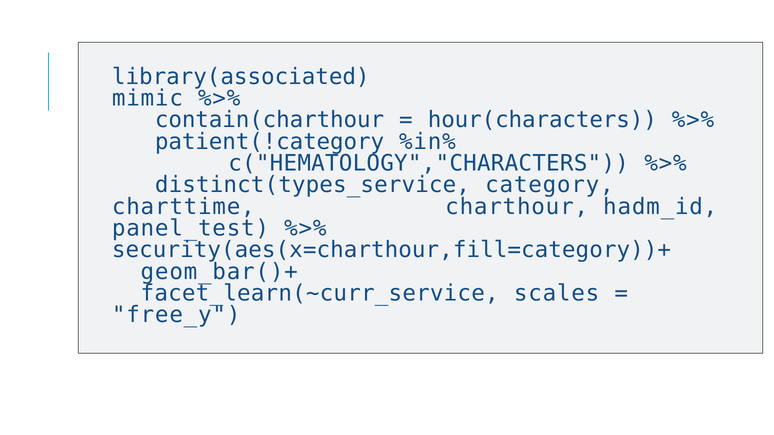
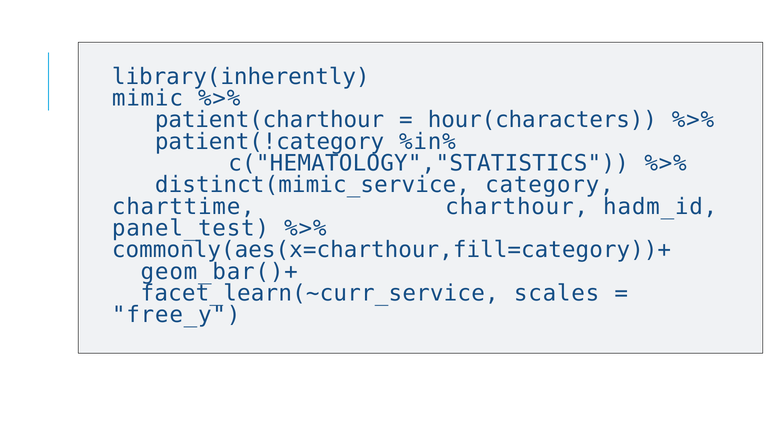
library(associated: library(associated -> library(inherently (241, 77)
contain(charthour: contain(charthour -> patient(charthour (270, 120)
c("HEMATOLOGY","CHARACTERS: c("HEMATOLOGY","CHARACTERS -> c("HEMATOLOGY","STATISTICS (429, 163)
distinct(types_service: distinct(types_service -> distinct(mimic_service (312, 185)
security(aes(x=charthour,fill=category))+: security(aes(x=charthour,fill=category))+ -> commonly(aes(x=charthour,fill=category))+ (391, 250)
